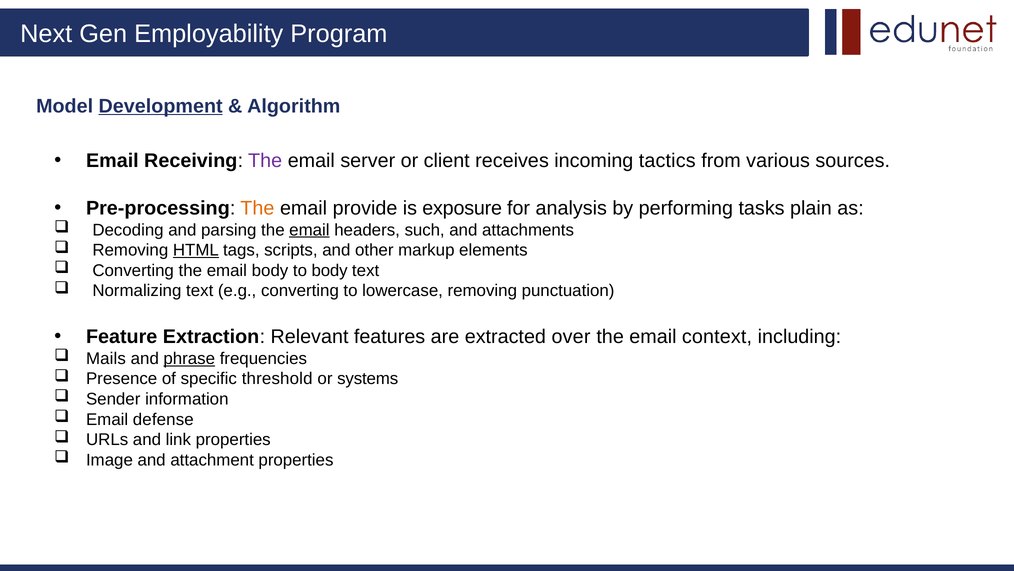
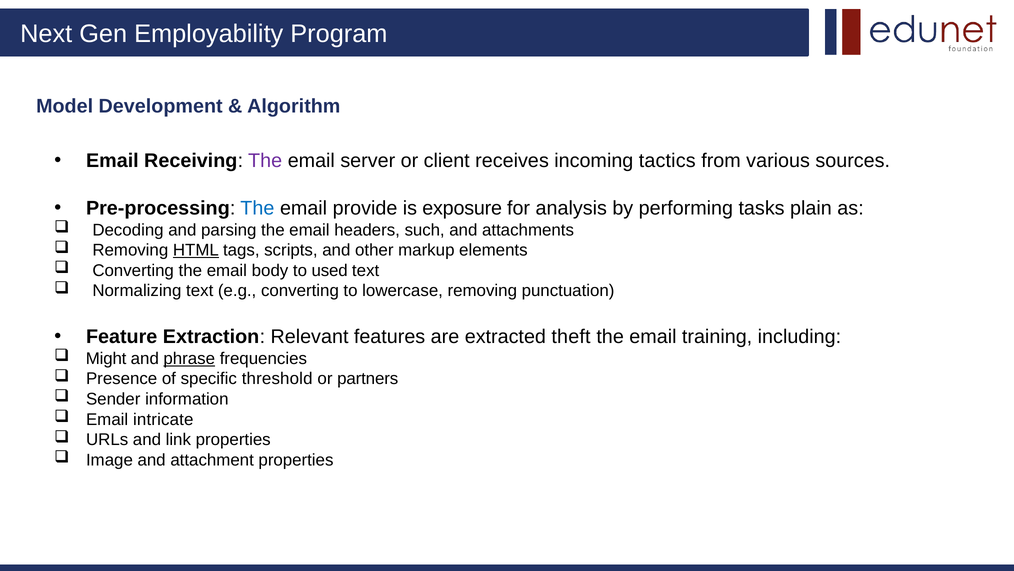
Development underline: present -> none (161, 106)
The colour: orange -> blue (257, 208)
email underline: present -> none (309, 230)
to body: body -> used (330, 270)
over: over -> theft (571, 336)
context: context -> training (717, 336)
Mails: Mails -> Might (106, 358)
systems: systems -> partners (368, 378)
defense: defense -> intricate (163, 419)
